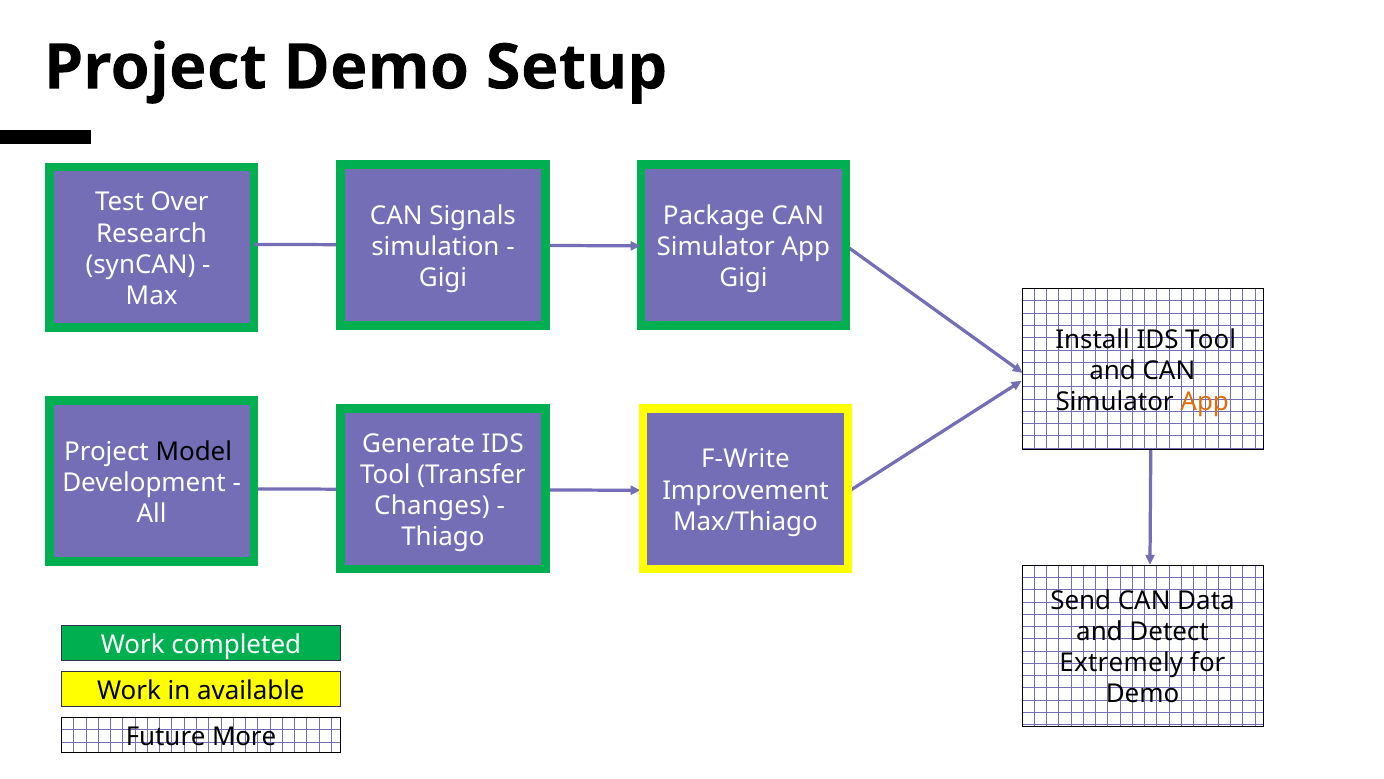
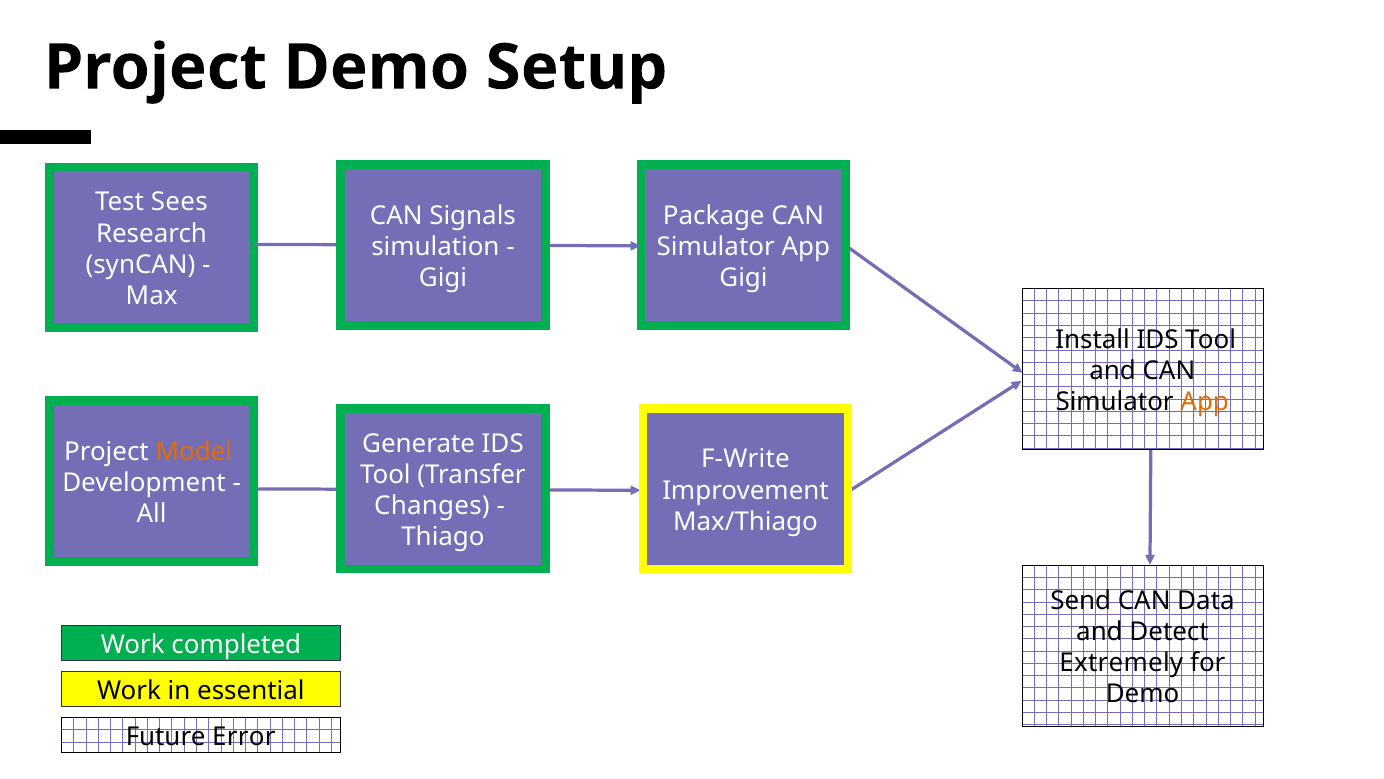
Over: Over -> Sees (179, 202)
Model colour: black -> orange (194, 451)
available: available -> essential (251, 690)
More: More -> Error (244, 736)
